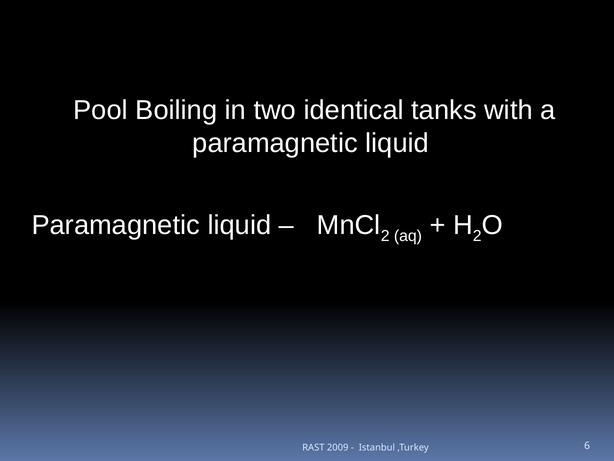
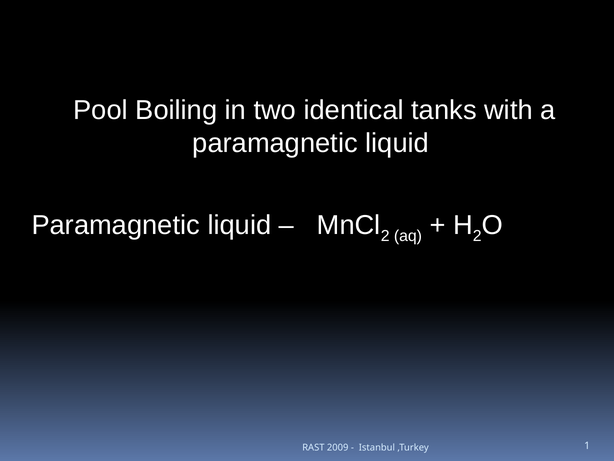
6: 6 -> 1 (587, 445)
